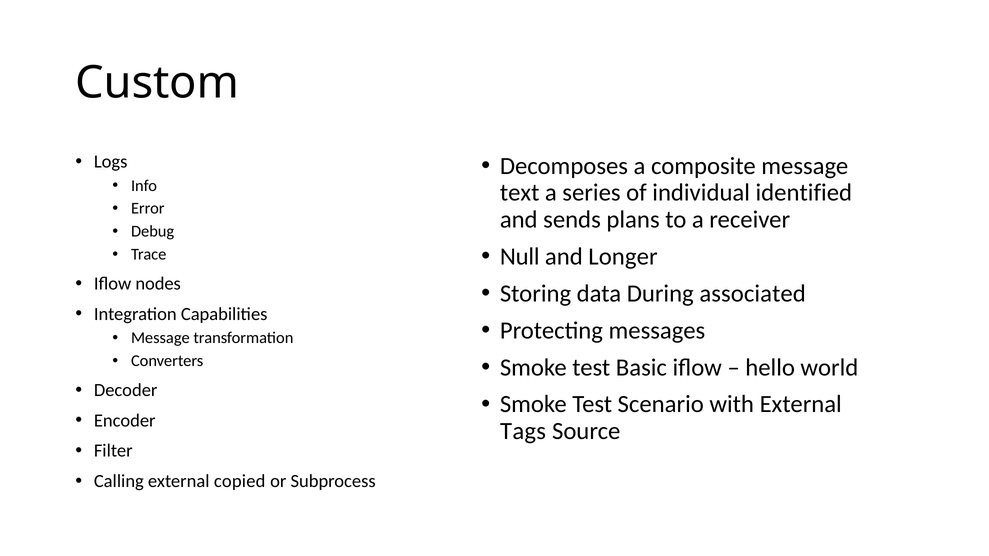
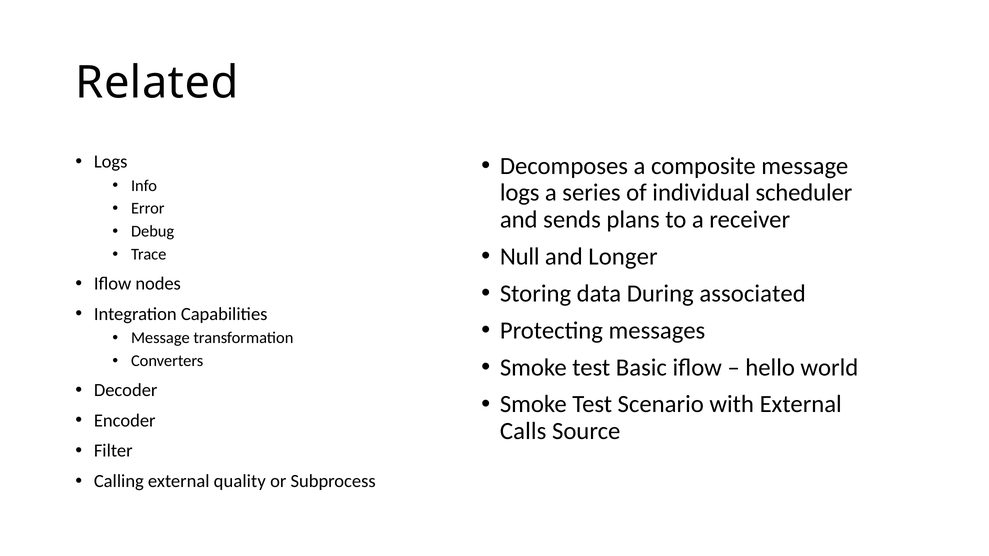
Custom: Custom -> Related (157, 83)
text: text -> logs (520, 193)
identified: identified -> scheduler (804, 193)
Tags: Tags -> Calls (523, 431)
copied: copied -> quality (240, 481)
